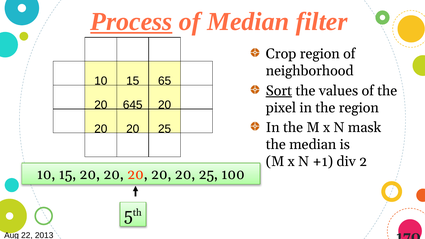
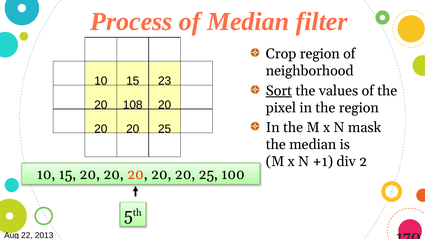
Process underline: present -> none (131, 22)
65: 65 -> 23 (165, 81)
645: 645 -> 108 (133, 105)
